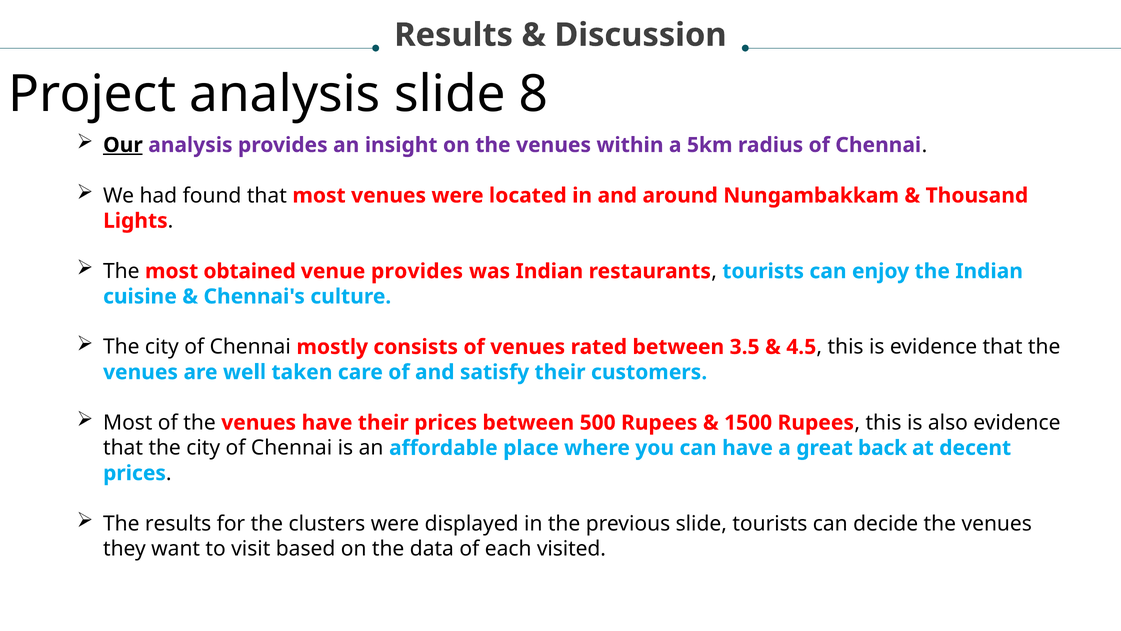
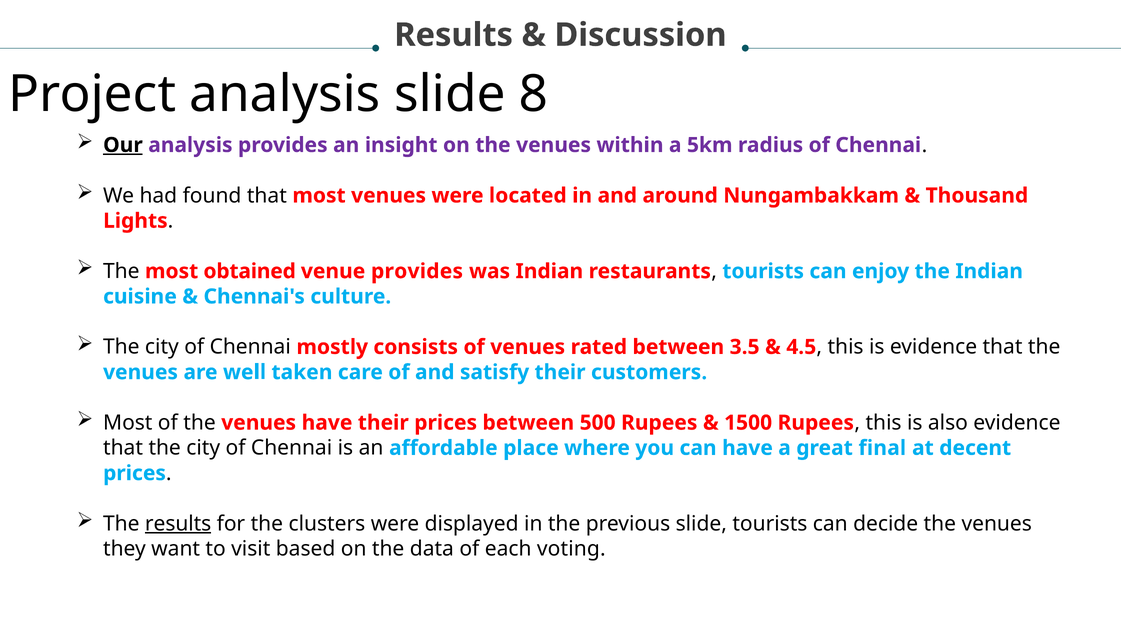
back: back -> final (882, 448)
results underline: none -> present (178, 523)
visited: visited -> voting (571, 549)
